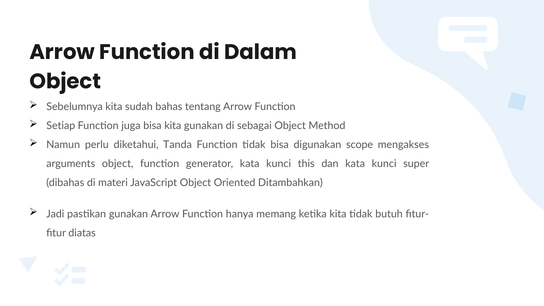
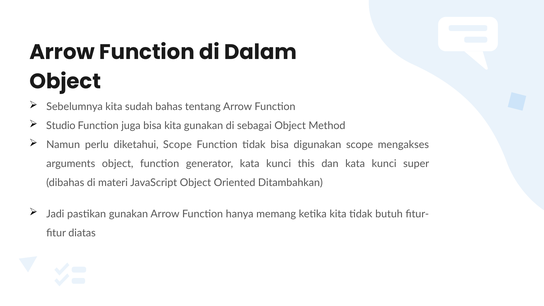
Setiap: Setiap -> Studio (61, 126)
diketahui Tanda: Tanda -> Scope (177, 145)
